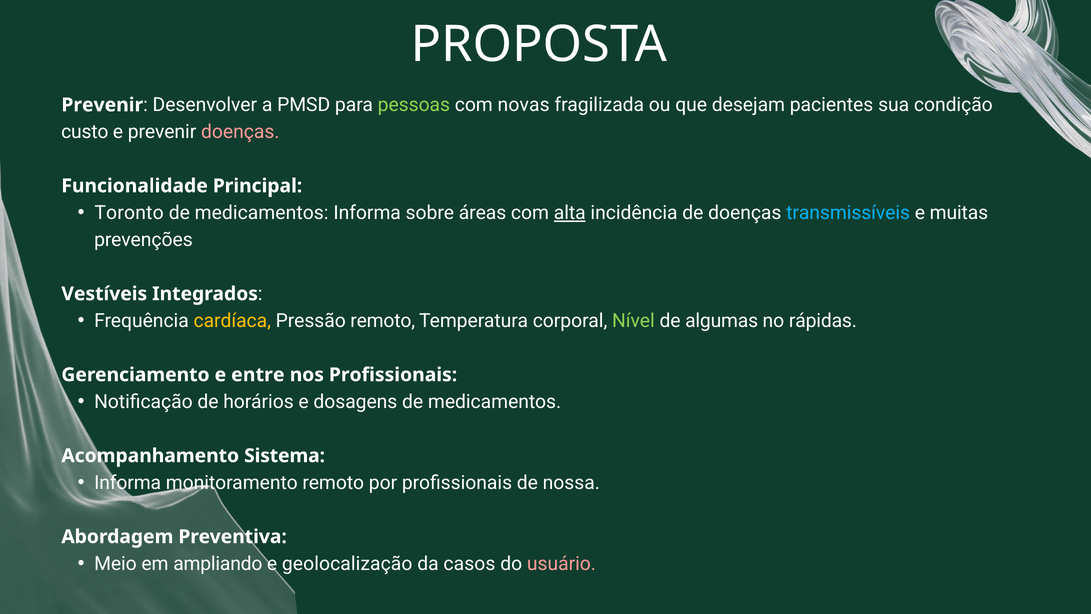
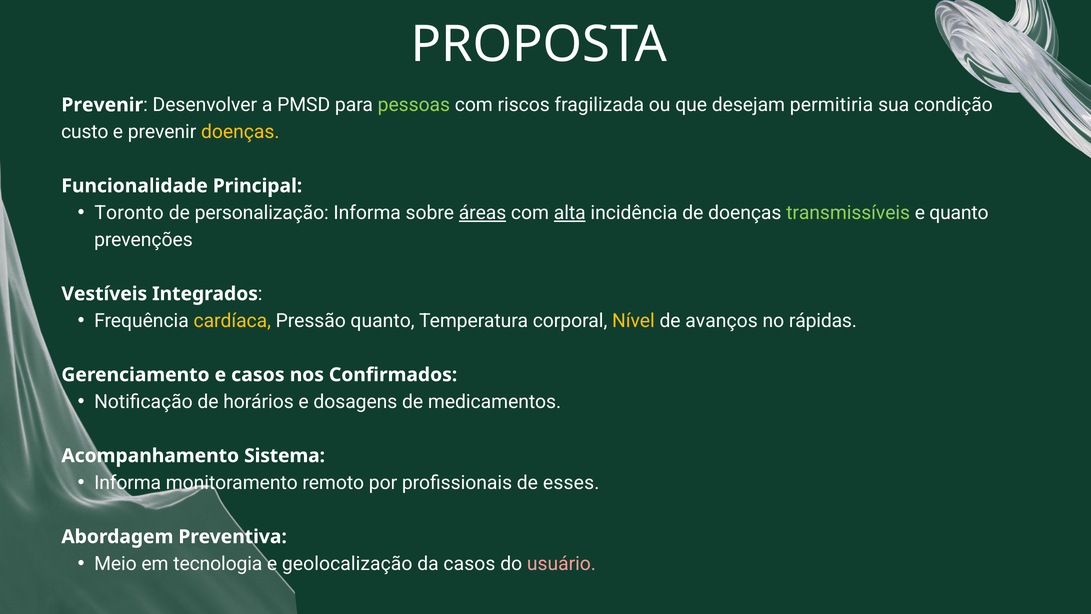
novas: novas -> riscos (524, 105)
pacientes: pacientes -> permitiria (831, 105)
doenças colour: pink -> yellow (240, 132)
medicamentos: medicamentos -> personalização (262, 213)
áreas underline: none -> present (483, 213)
transmissíveis colour: light blue -> light green (848, 213)
e muitas: muitas -> quanto (959, 213)
Pressão remoto: remoto -> quanto (383, 321)
Nível colour: light green -> yellow (633, 321)
algumas: algumas -> avanços (722, 321)
e entre: entre -> casos (258, 375)
nos Profissionais: Profissionais -> Confirmados (393, 375)
nossa: nossa -> esses (571, 483)
ampliando: ampliando -> tecnologia (218, 563)
